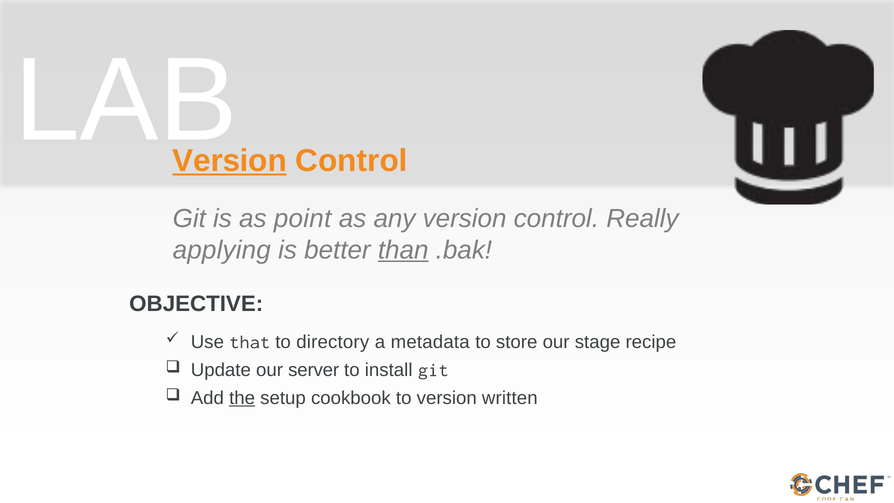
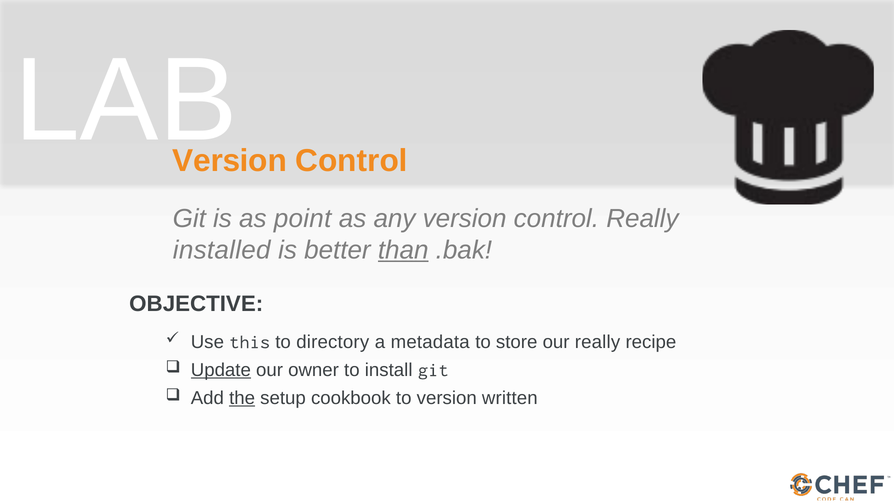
Version underline: present -> none (230, 161)
applying: applying -> installed (222, 250)
that: that -> this (250, 342)
our stage: stage -> really (597, 342)
Update underline: none -> present (221, 370)
server: server -> owner (314, 370)
